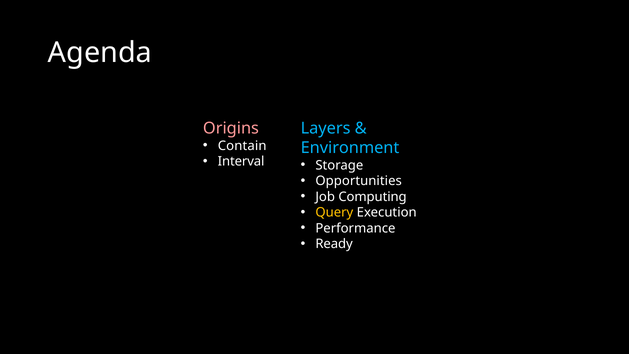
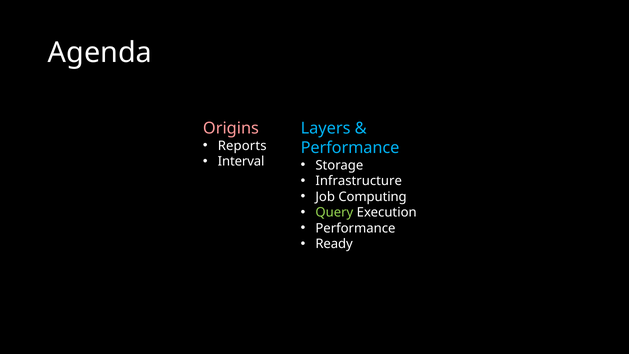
Contain: Contain -> Reports (242, 146)
Environment: Environment -> Performance (350, 148)
Opportunities: Opportunities -> Infrastructure (359, 181)
Query colour: yellow -> light green (334, 212)
